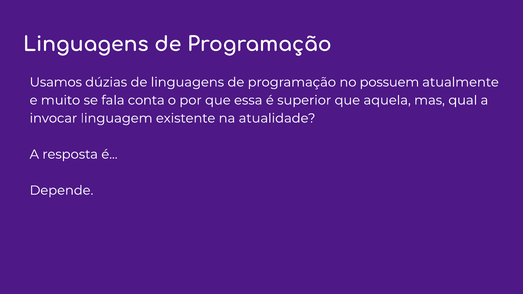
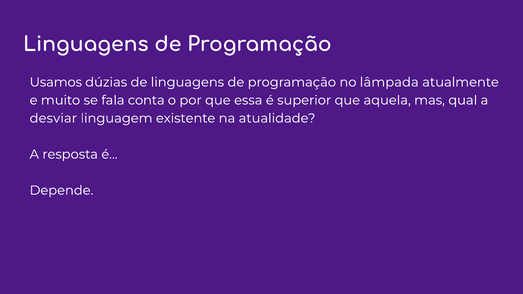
possuem: possuem -> lâmpada (389, 82)
invocar: invocar -> desviar (53, 118)
